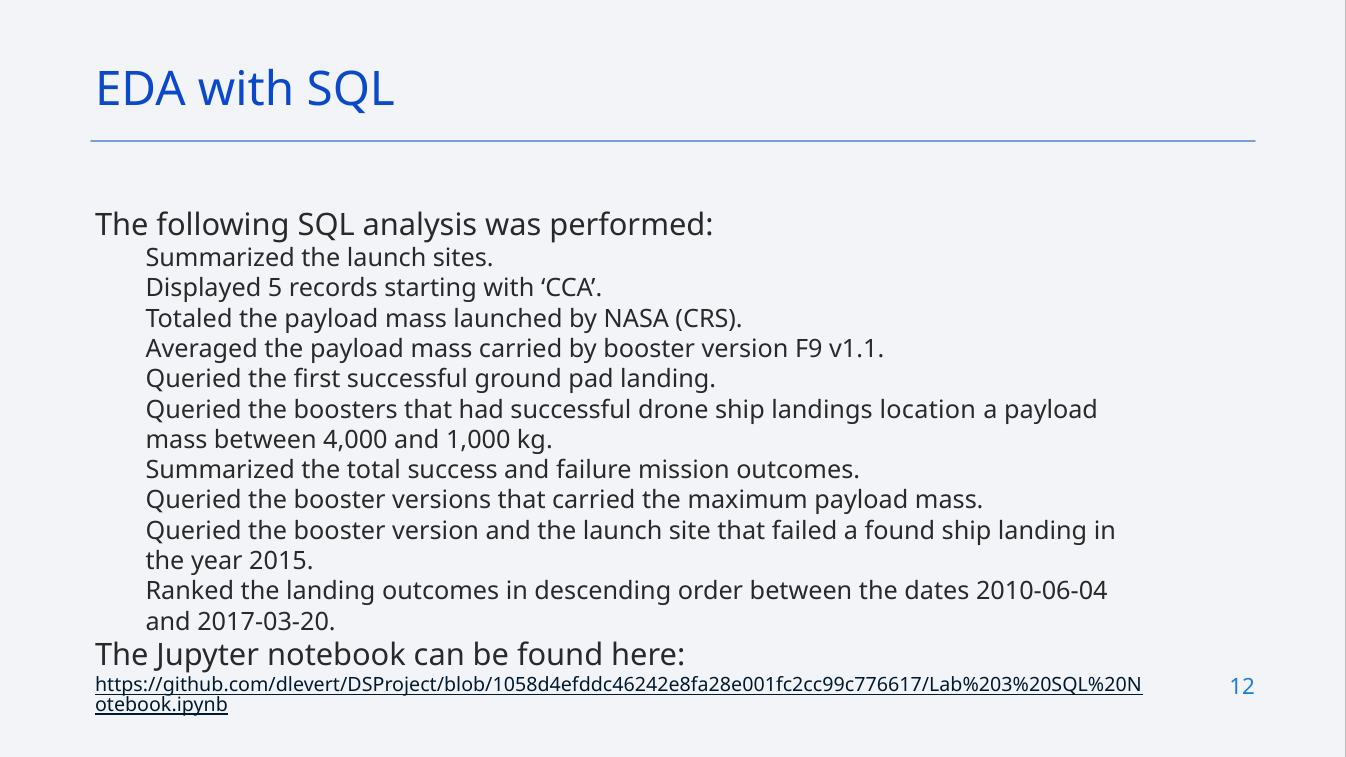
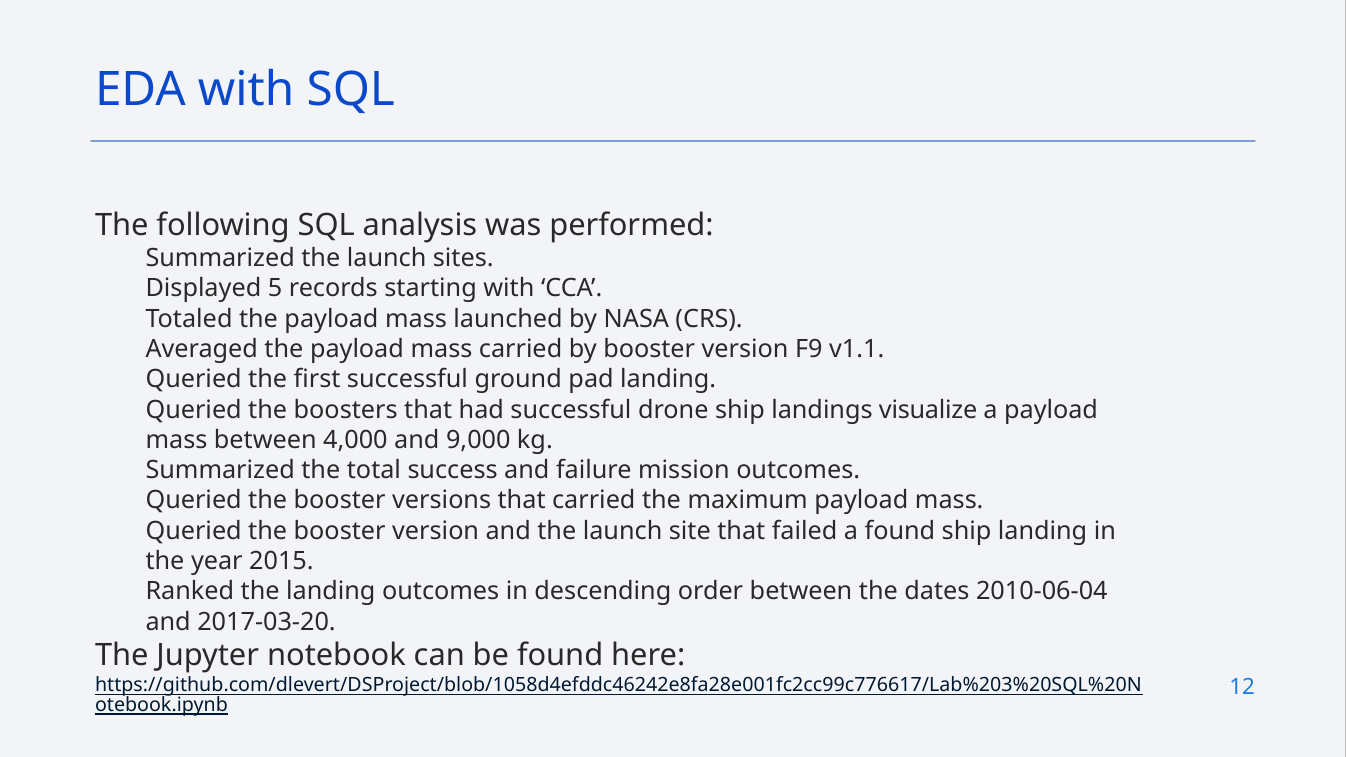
location: location -> visualize (928, 410)
1,000: 1,000 -> 9,000 (478, 440)
